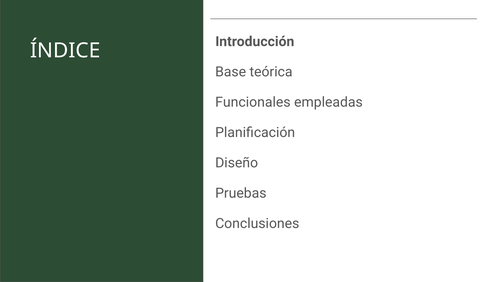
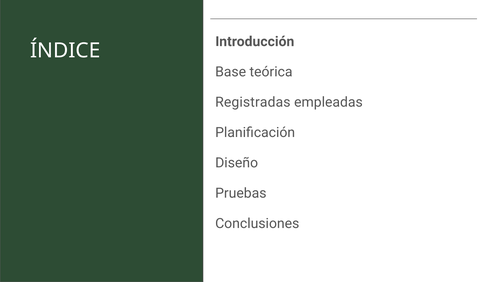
Funcionales: Funcionales -> Registradas (253, 102)
